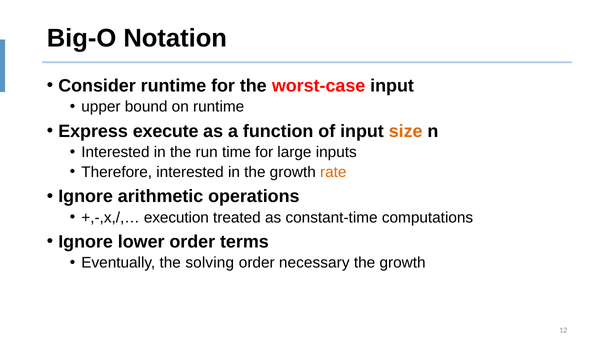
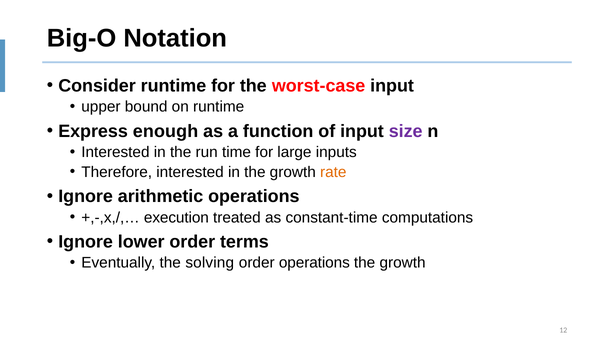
execute: execute -> enough (165, 131)
size colour: orange -> purple (406, 131)
order necessary: necessary -> operations (314, 263)
